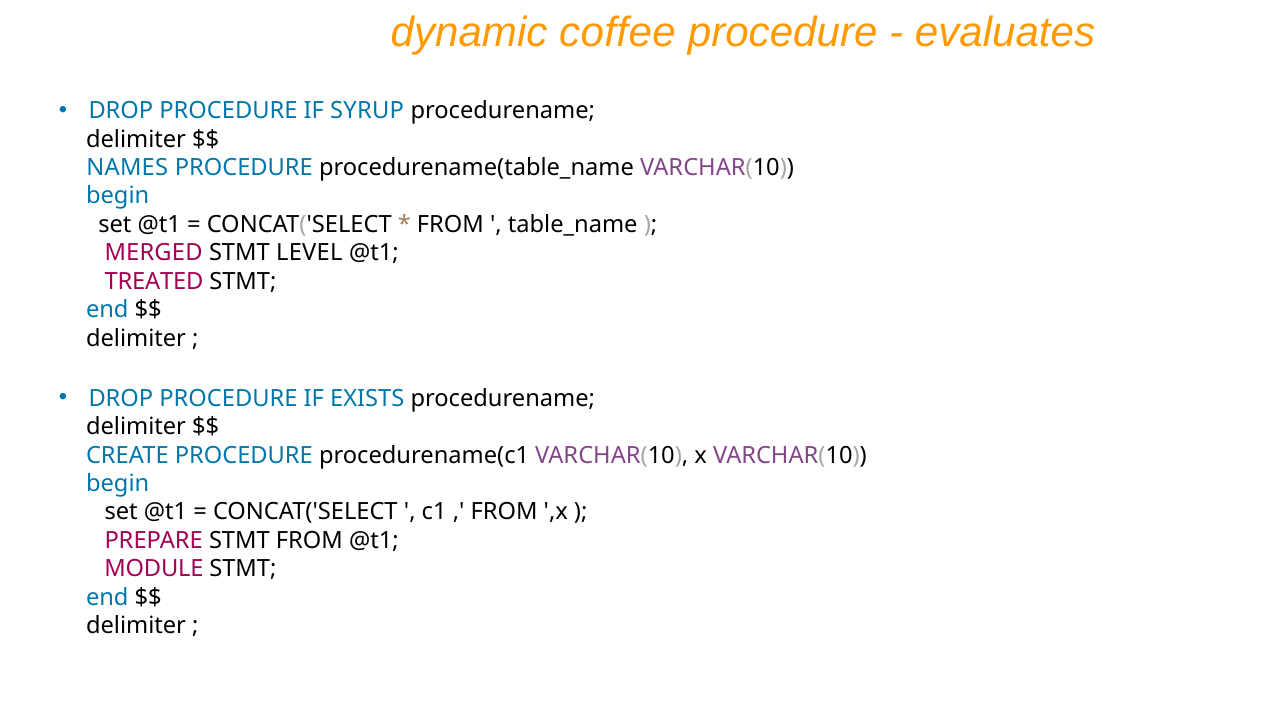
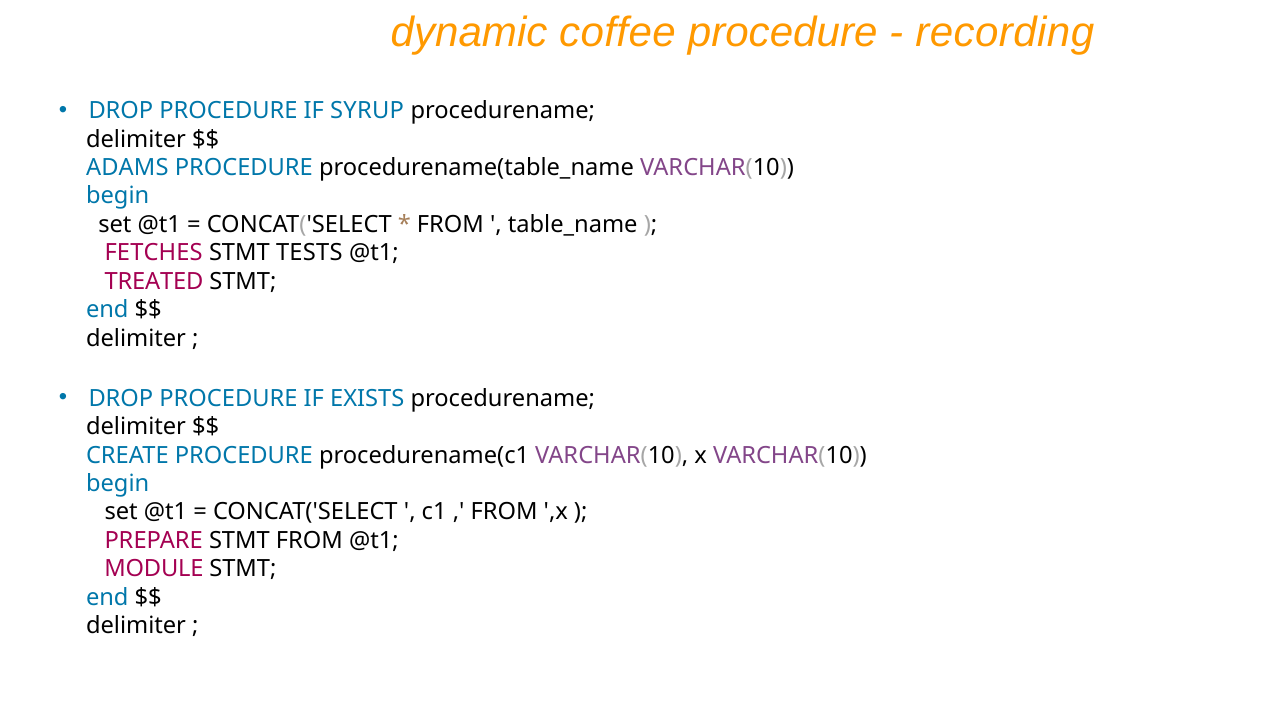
evaluates: evaluates -> recording (1005, 33)
NAMES: NAMES -> ADAMS (127, 167)
MERGED: MERGED -> FETCHES (154, 253)
LEVEL: LEVEL -> TESTS (309, 253)
